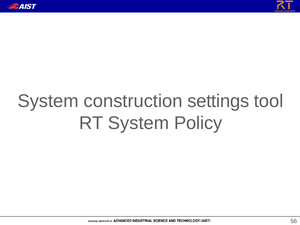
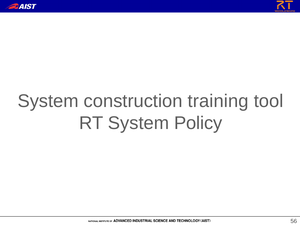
settings: settings -> training (218, 101)
